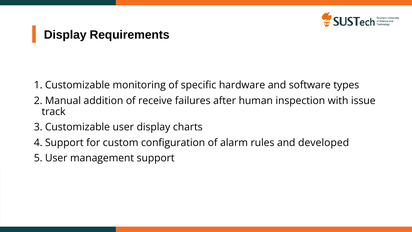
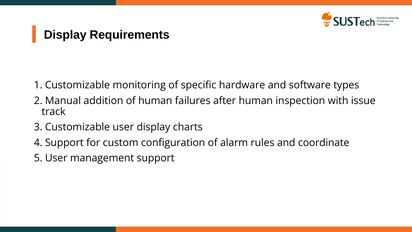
of receive: receive -> human (155, 101)
developed: developed -> coordinate (324, 143)
